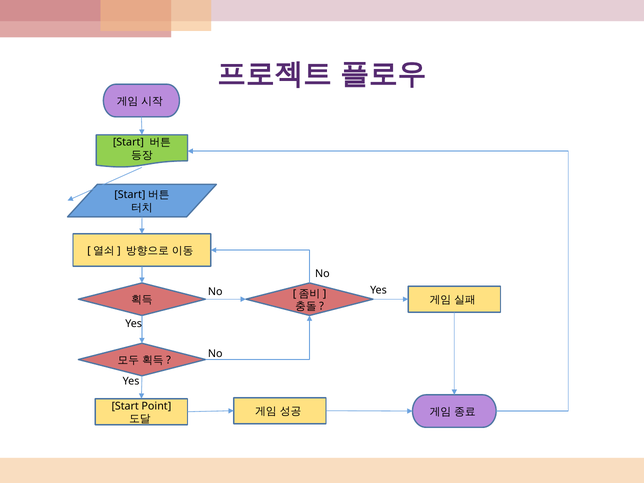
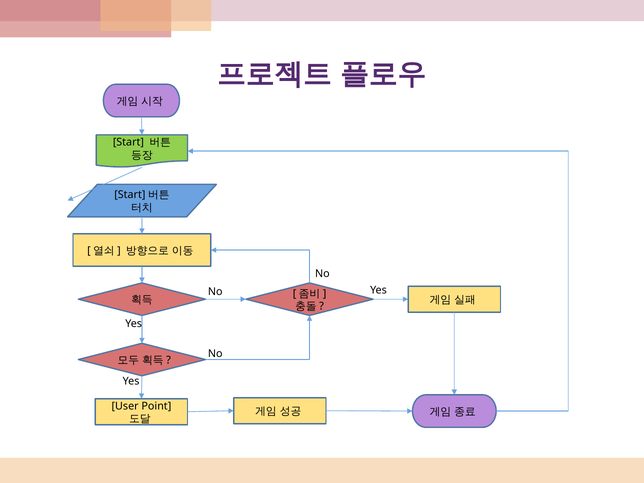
Start: Start -> User (125, 406)
